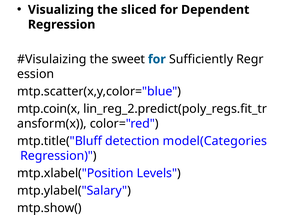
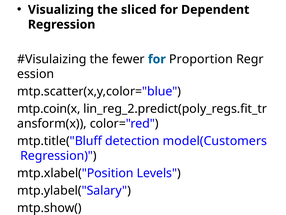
sweet: sweet -> fewer (128, 59)
Sufficiently: Sufficiently -> Proportion (201, 59)
model(Categories: model(Categories -> model(Customers (215, 141)
